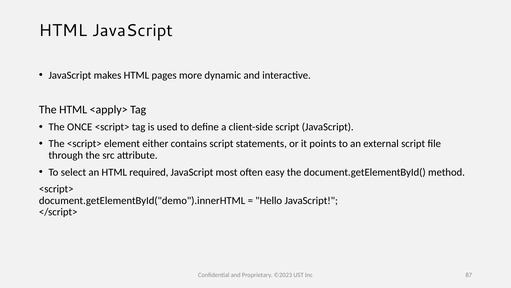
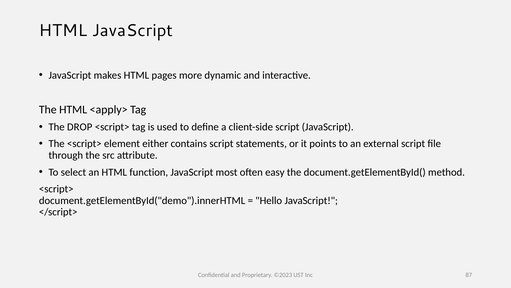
ONCE: ONCE -> DROP (80, 127)
required: required -> function (149, 172)
